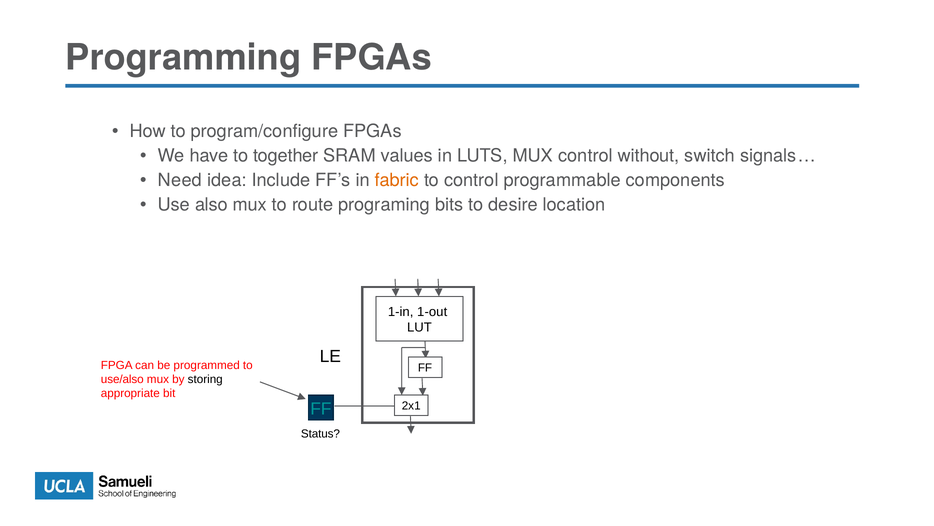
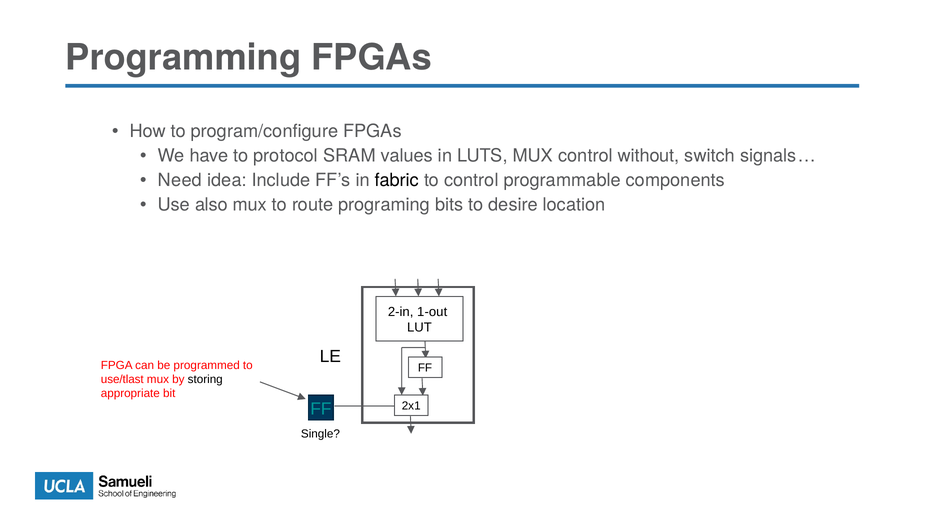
together: together -> protocol (286, 156)
fabric colour: orange -> black (397, 180)
1-in: 1-in -> 2-in (401, 311)
use/also: use/also -> use/tlast (122, 379)
Status: Status -> Single (320, 433)
